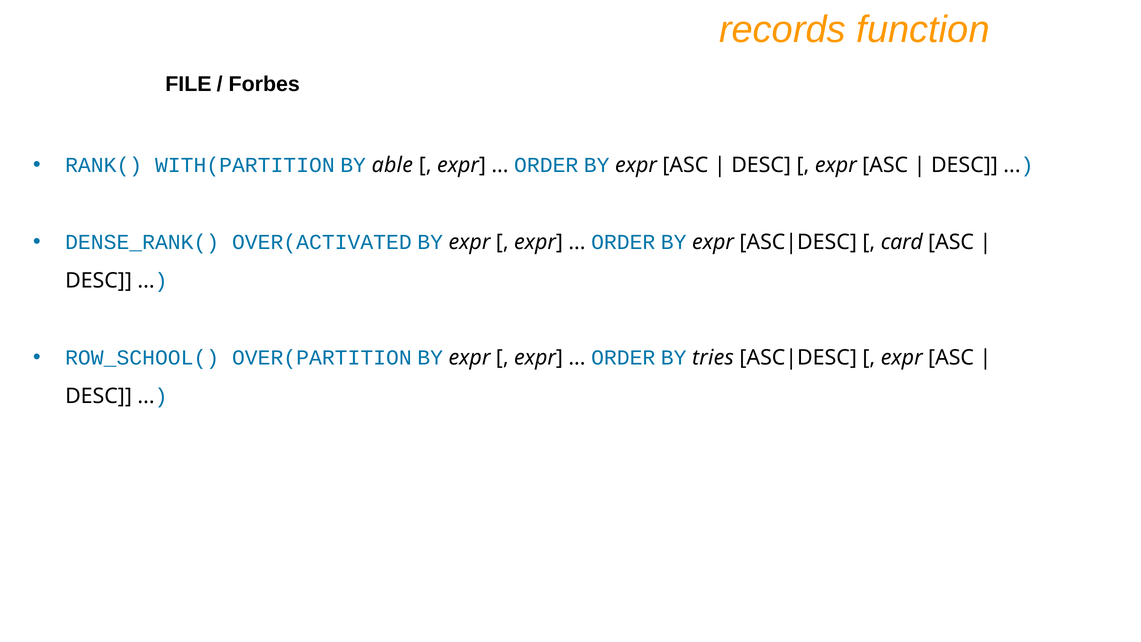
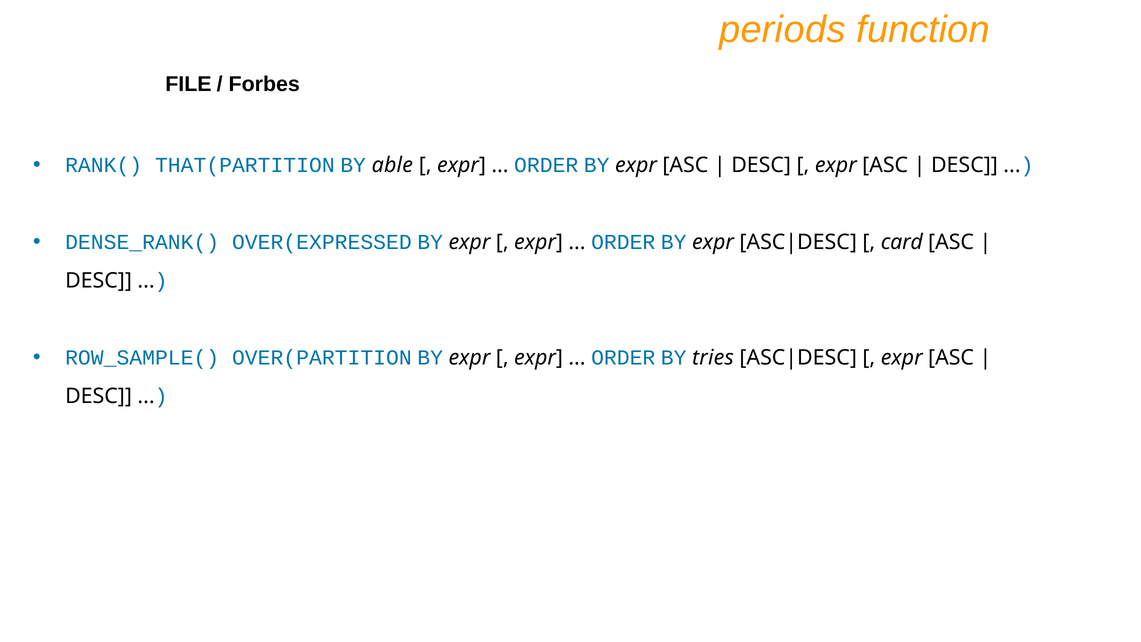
records: records -> periods (782, 30)
WITH(PARTITION: WITH(PARTITION -> THAT(PARTITION (245, 165)
OVER(ACTIVATED: OVER(ACTIVATED -> OVER(EXPRESSED (322, 242)
ROW_SCHOOL(: ROW_SCHOOL( -> ROW_SAMPLE( (142, 358)
